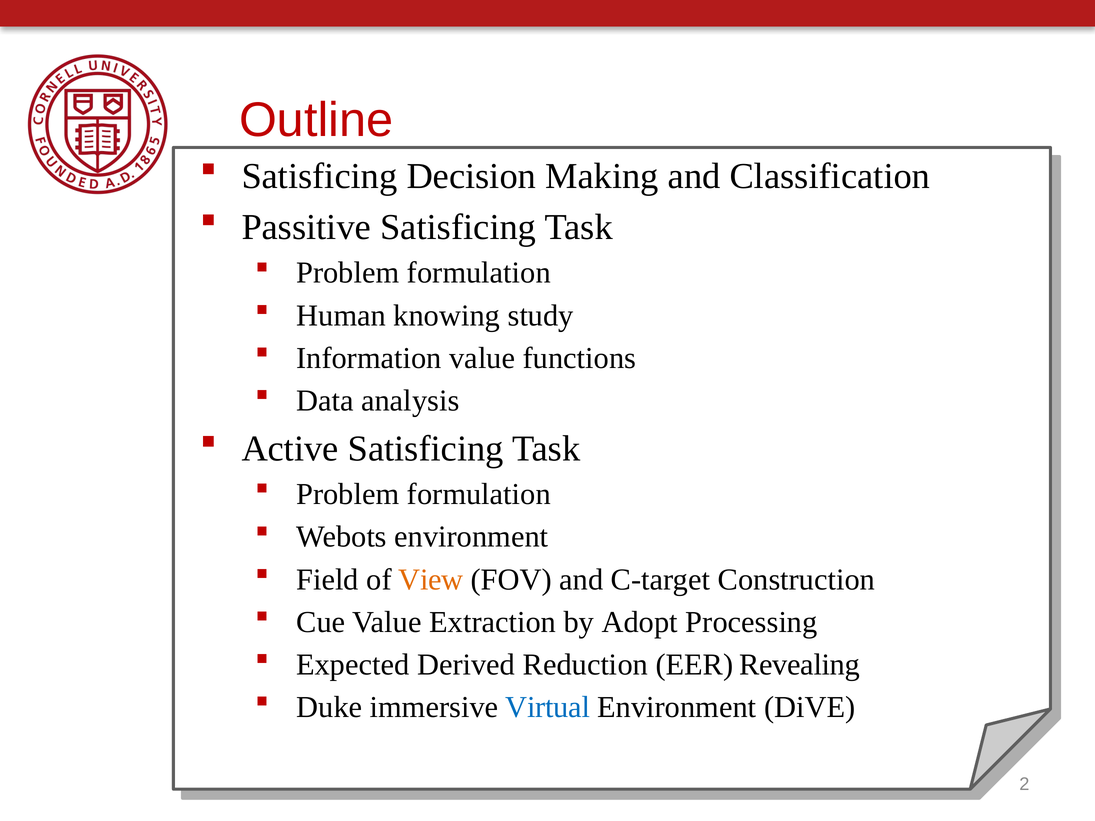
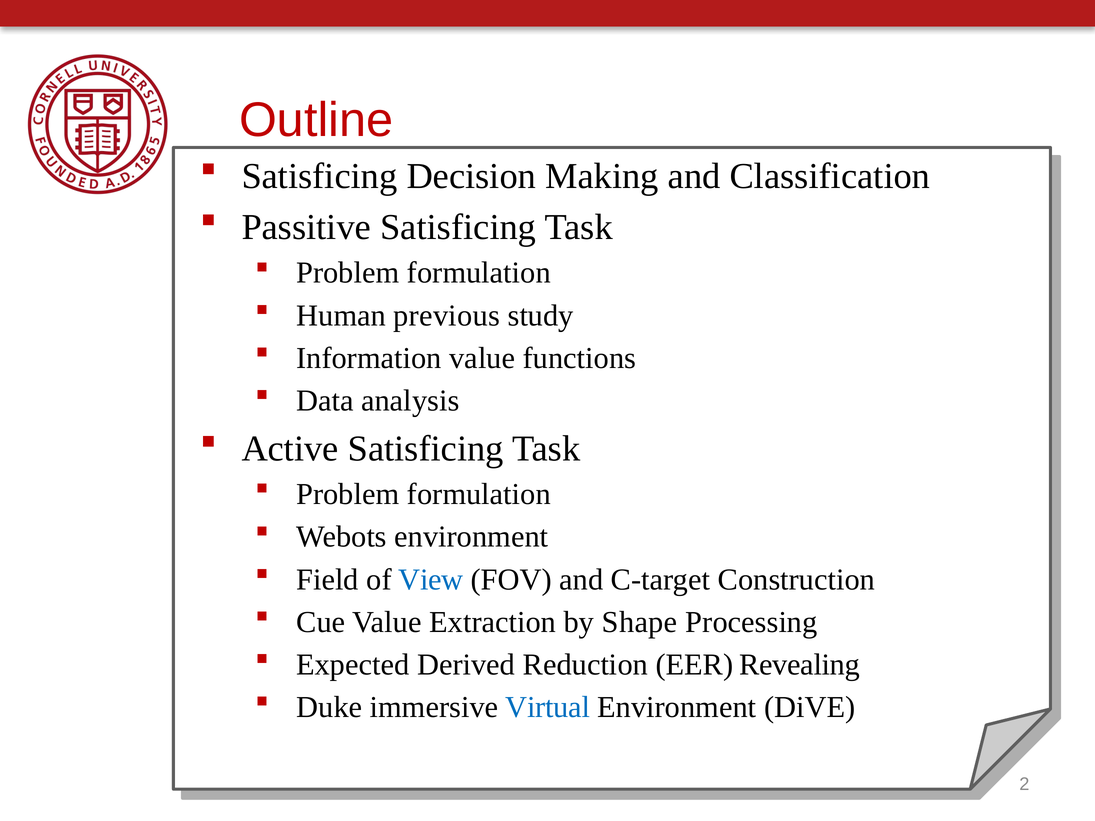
knowing: knowing -> previous (447, 316)
View colour: orange -> blue (431, 580)
Adopt: Adopt -> Shape (640, 622)
